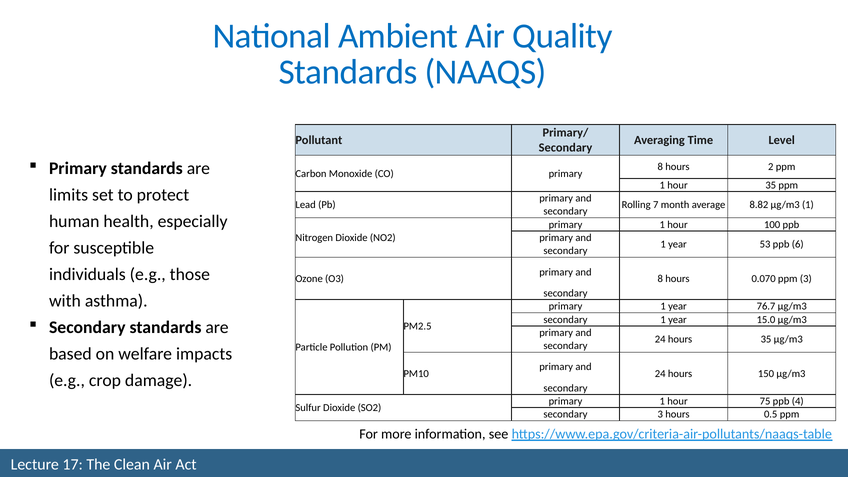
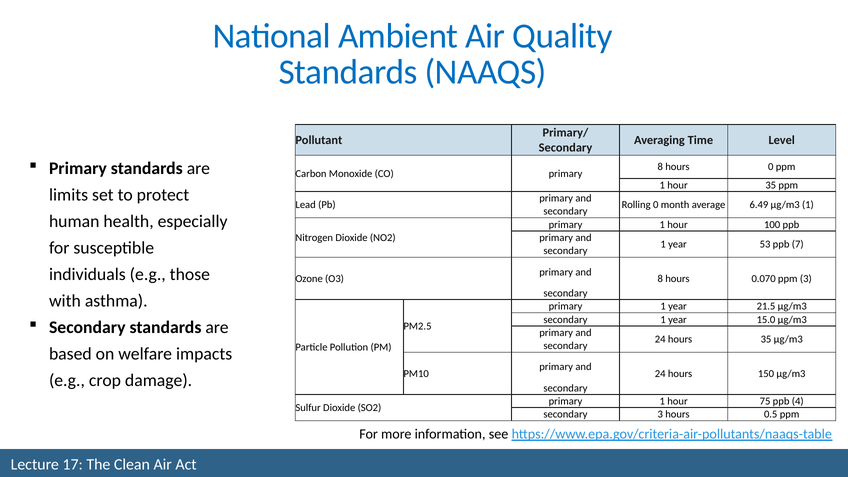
hours 2: 2 -> 0 (771, 167)
Rolling 7: 7 -> 0 (656, 205)
8.82: 8.82 -> 6.49 (759, 205)
6: 6 -> 7 (798, 244)
76.7: 76.7 -> 21.5 (766, 306)
